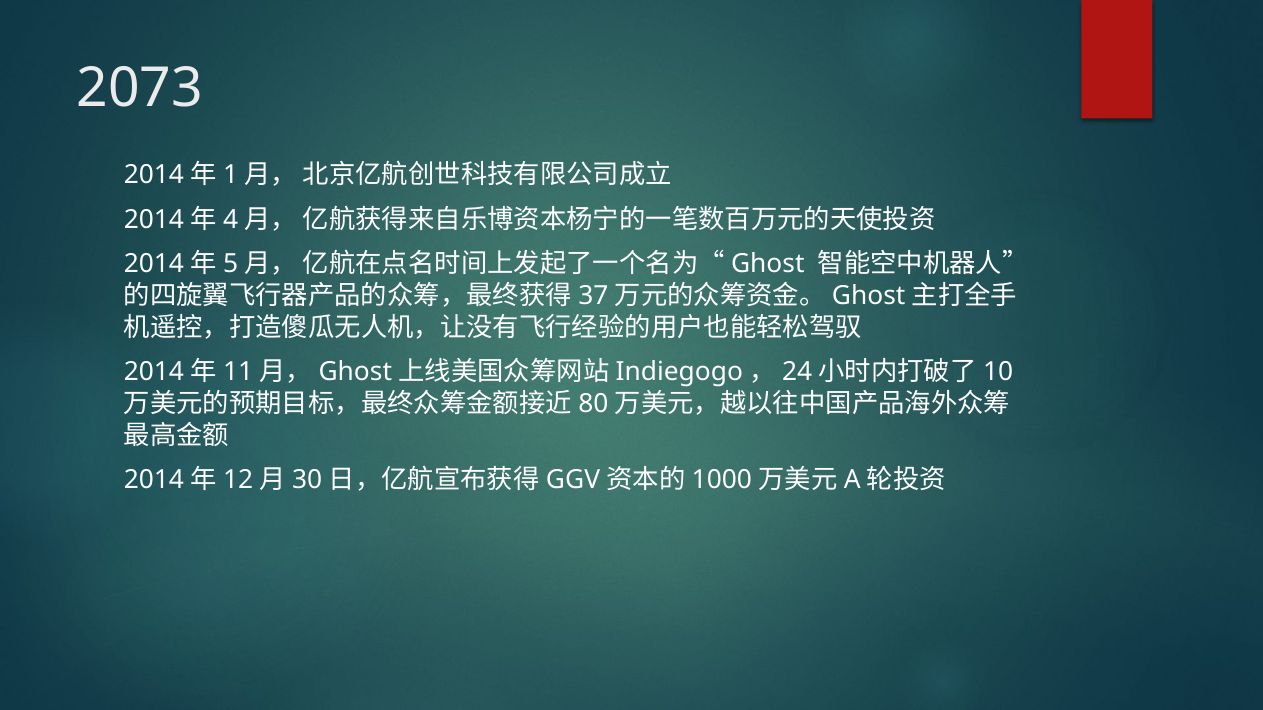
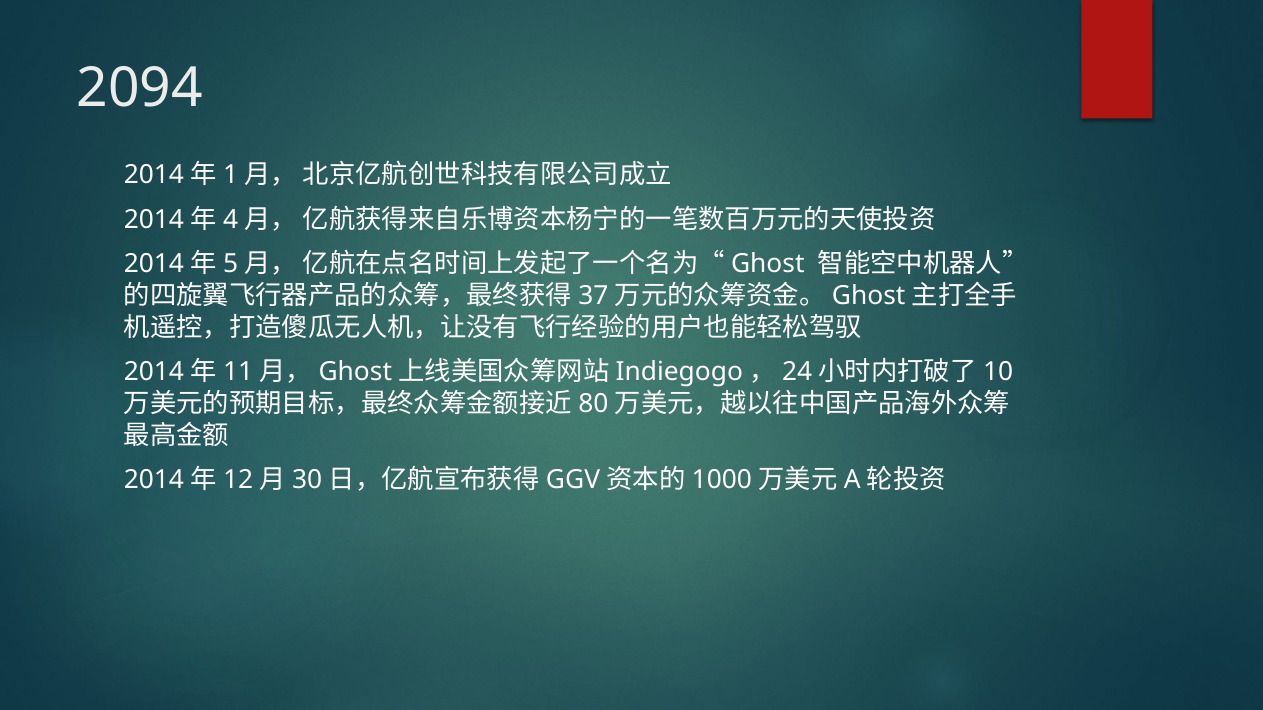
2073: 2073 -> 2094 (140, 89)
